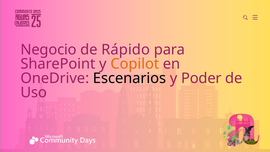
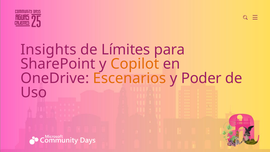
Negocio: Negocio -> Insights (48, 50)
Rápido: Rápido -> Límites (126, 50)
Escenarios colour: black -> orange (130, 78)
